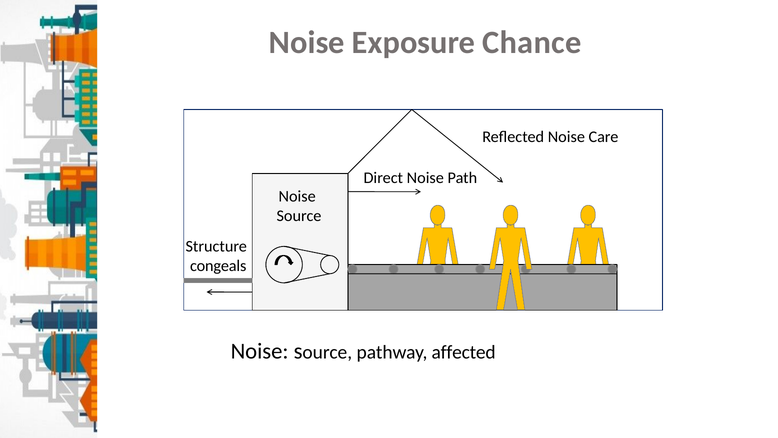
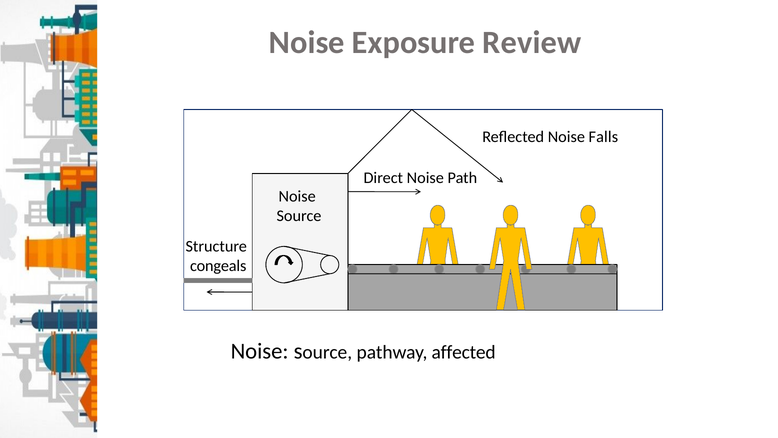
Chance: Chance -> Review (532, 43)
Care: Care -> Falls (603, 137)
